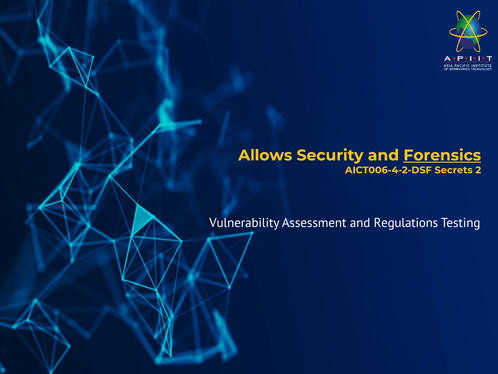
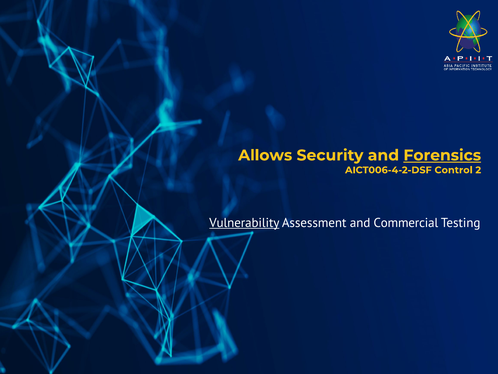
Secrets: Secrets -> Control (454, 170)
Vulnerability underline: none -> present (244, 222)
Regulations: Regulations -> Commercial (406, 222)
